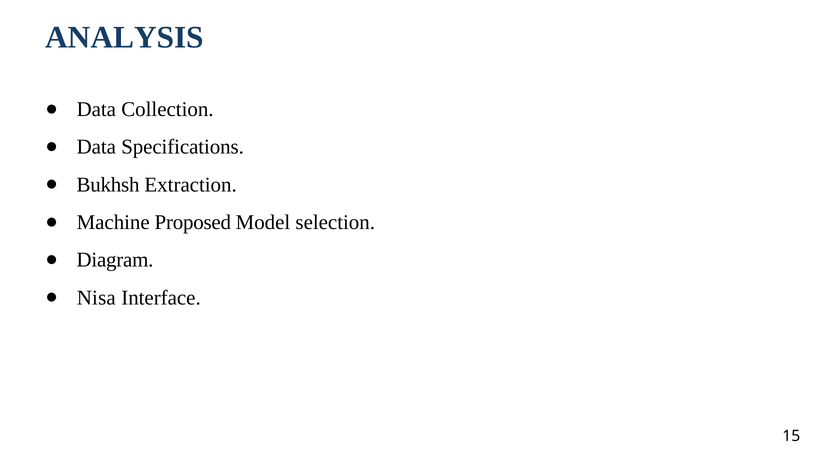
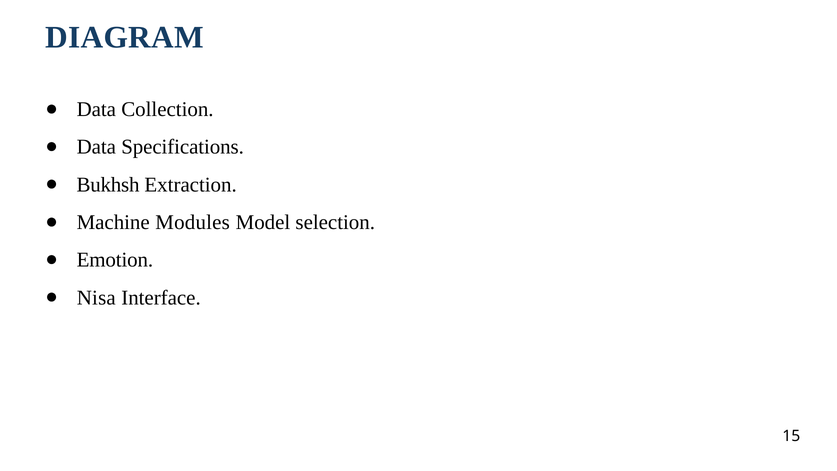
ANALYSIS: ANALYSIS -> DIAGRAM (124, 37)
Proposed: Proposed -> Modules (193, 222)
Diagram: Diagram -> Emotion (115, 260)
